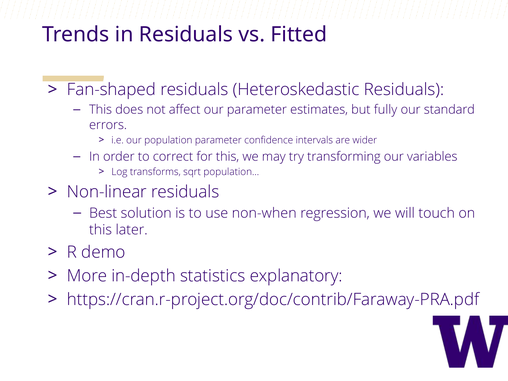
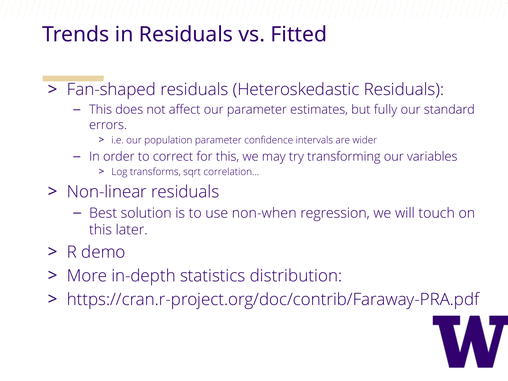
population…: population… -> correlation… (231, 172)
explanatory: explanatory -> distribution (296, 276)
